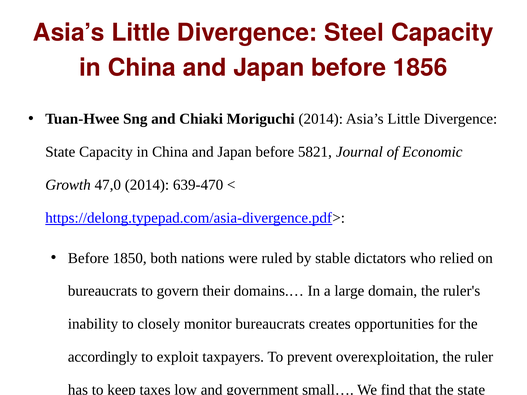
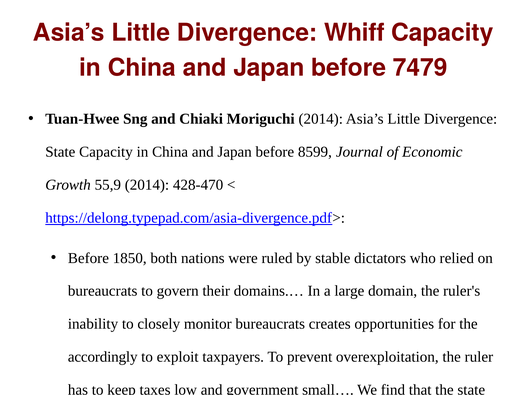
Steel: Steel -> Whiff (354, 33)
1856: 1856 -> 7479 (420, 68)
5821: 5821 -> 8599 (315, 152)
47,0: 47,0 -> 55,9 (108, 185)
639-470: 639-470 -> 428-470 (198, 185)
